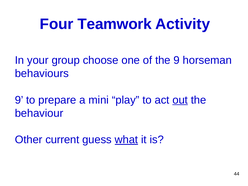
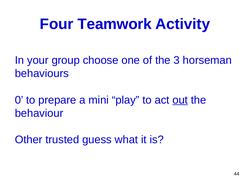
the 9: 9 -> 3 (177, 60)
9: 9 -> 0 (19, 100)
current: current -> trusted (62, 140)
what underline: present -> none (126, 140)
